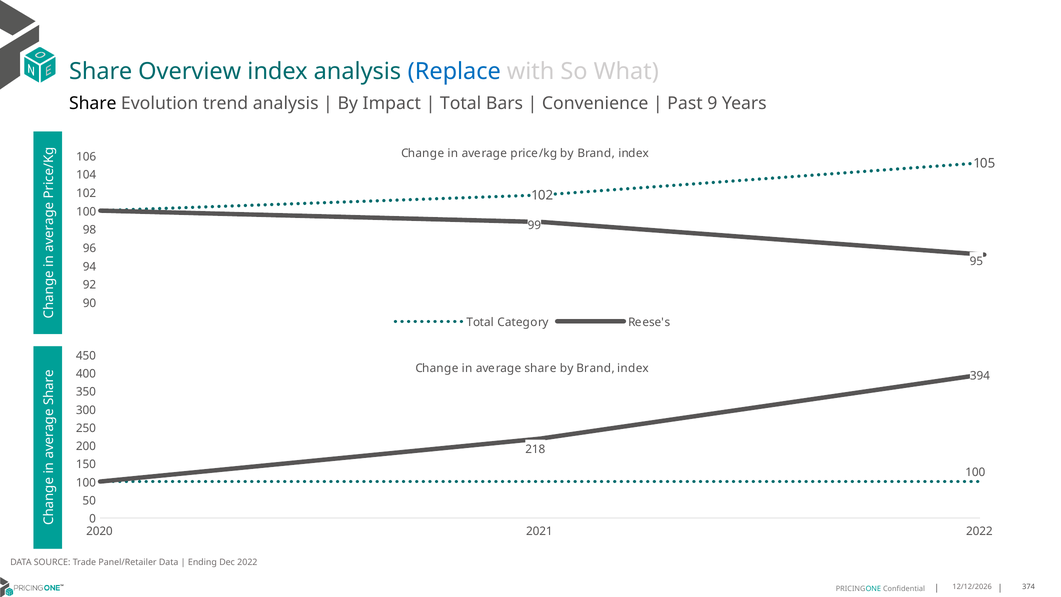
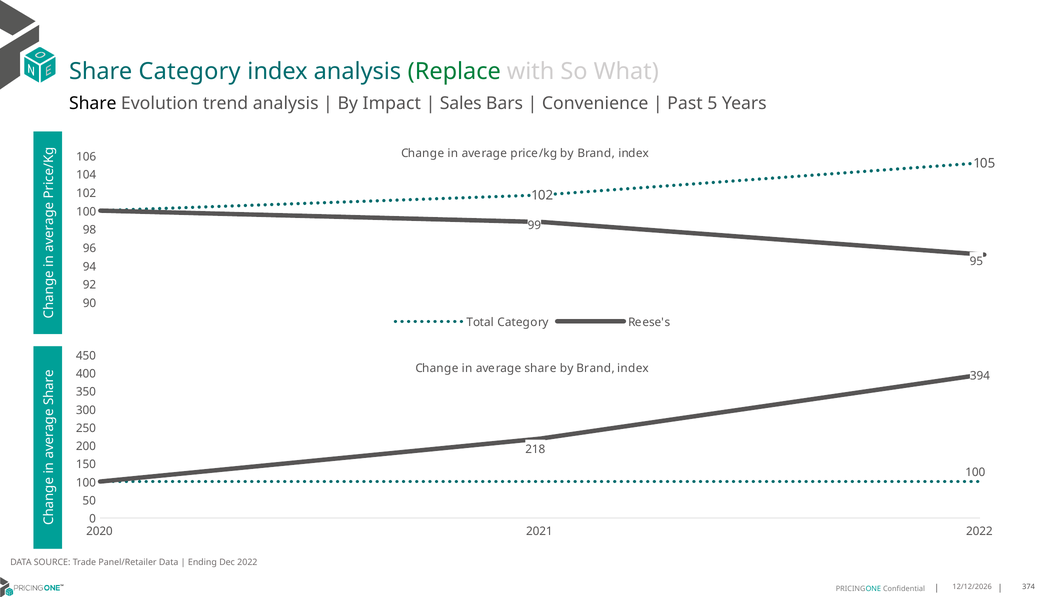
Share Overview: Overview -> Category (190, 71)
Replace colour: blue -> green (454, 71)
Total: Total -> Sales (461, 103)
9: 9 -> 5 (712, 103)
